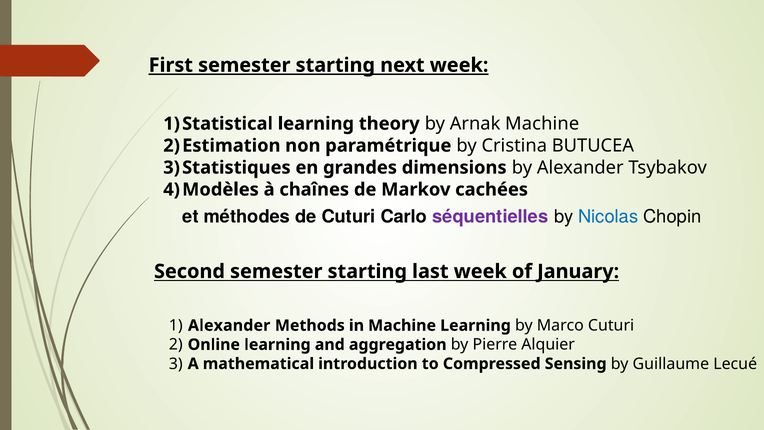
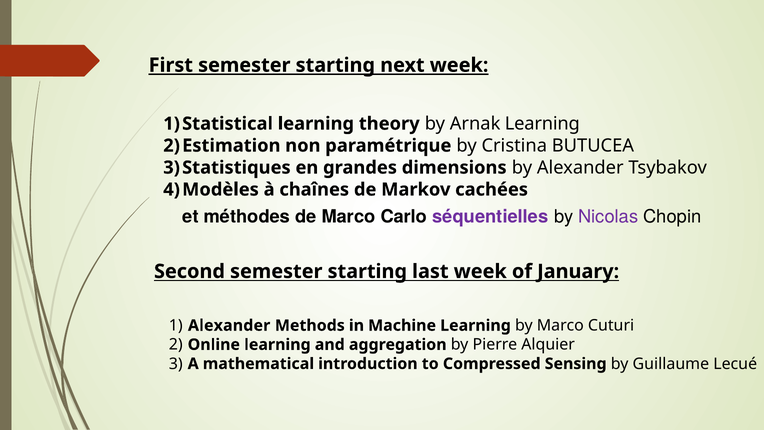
Arnak Machine: Machine -> Learning (542, 124)
de Cuturi: Cuturi -> Marco (349, 216)
Nicolas colour: blue -> purple (608, 216)
